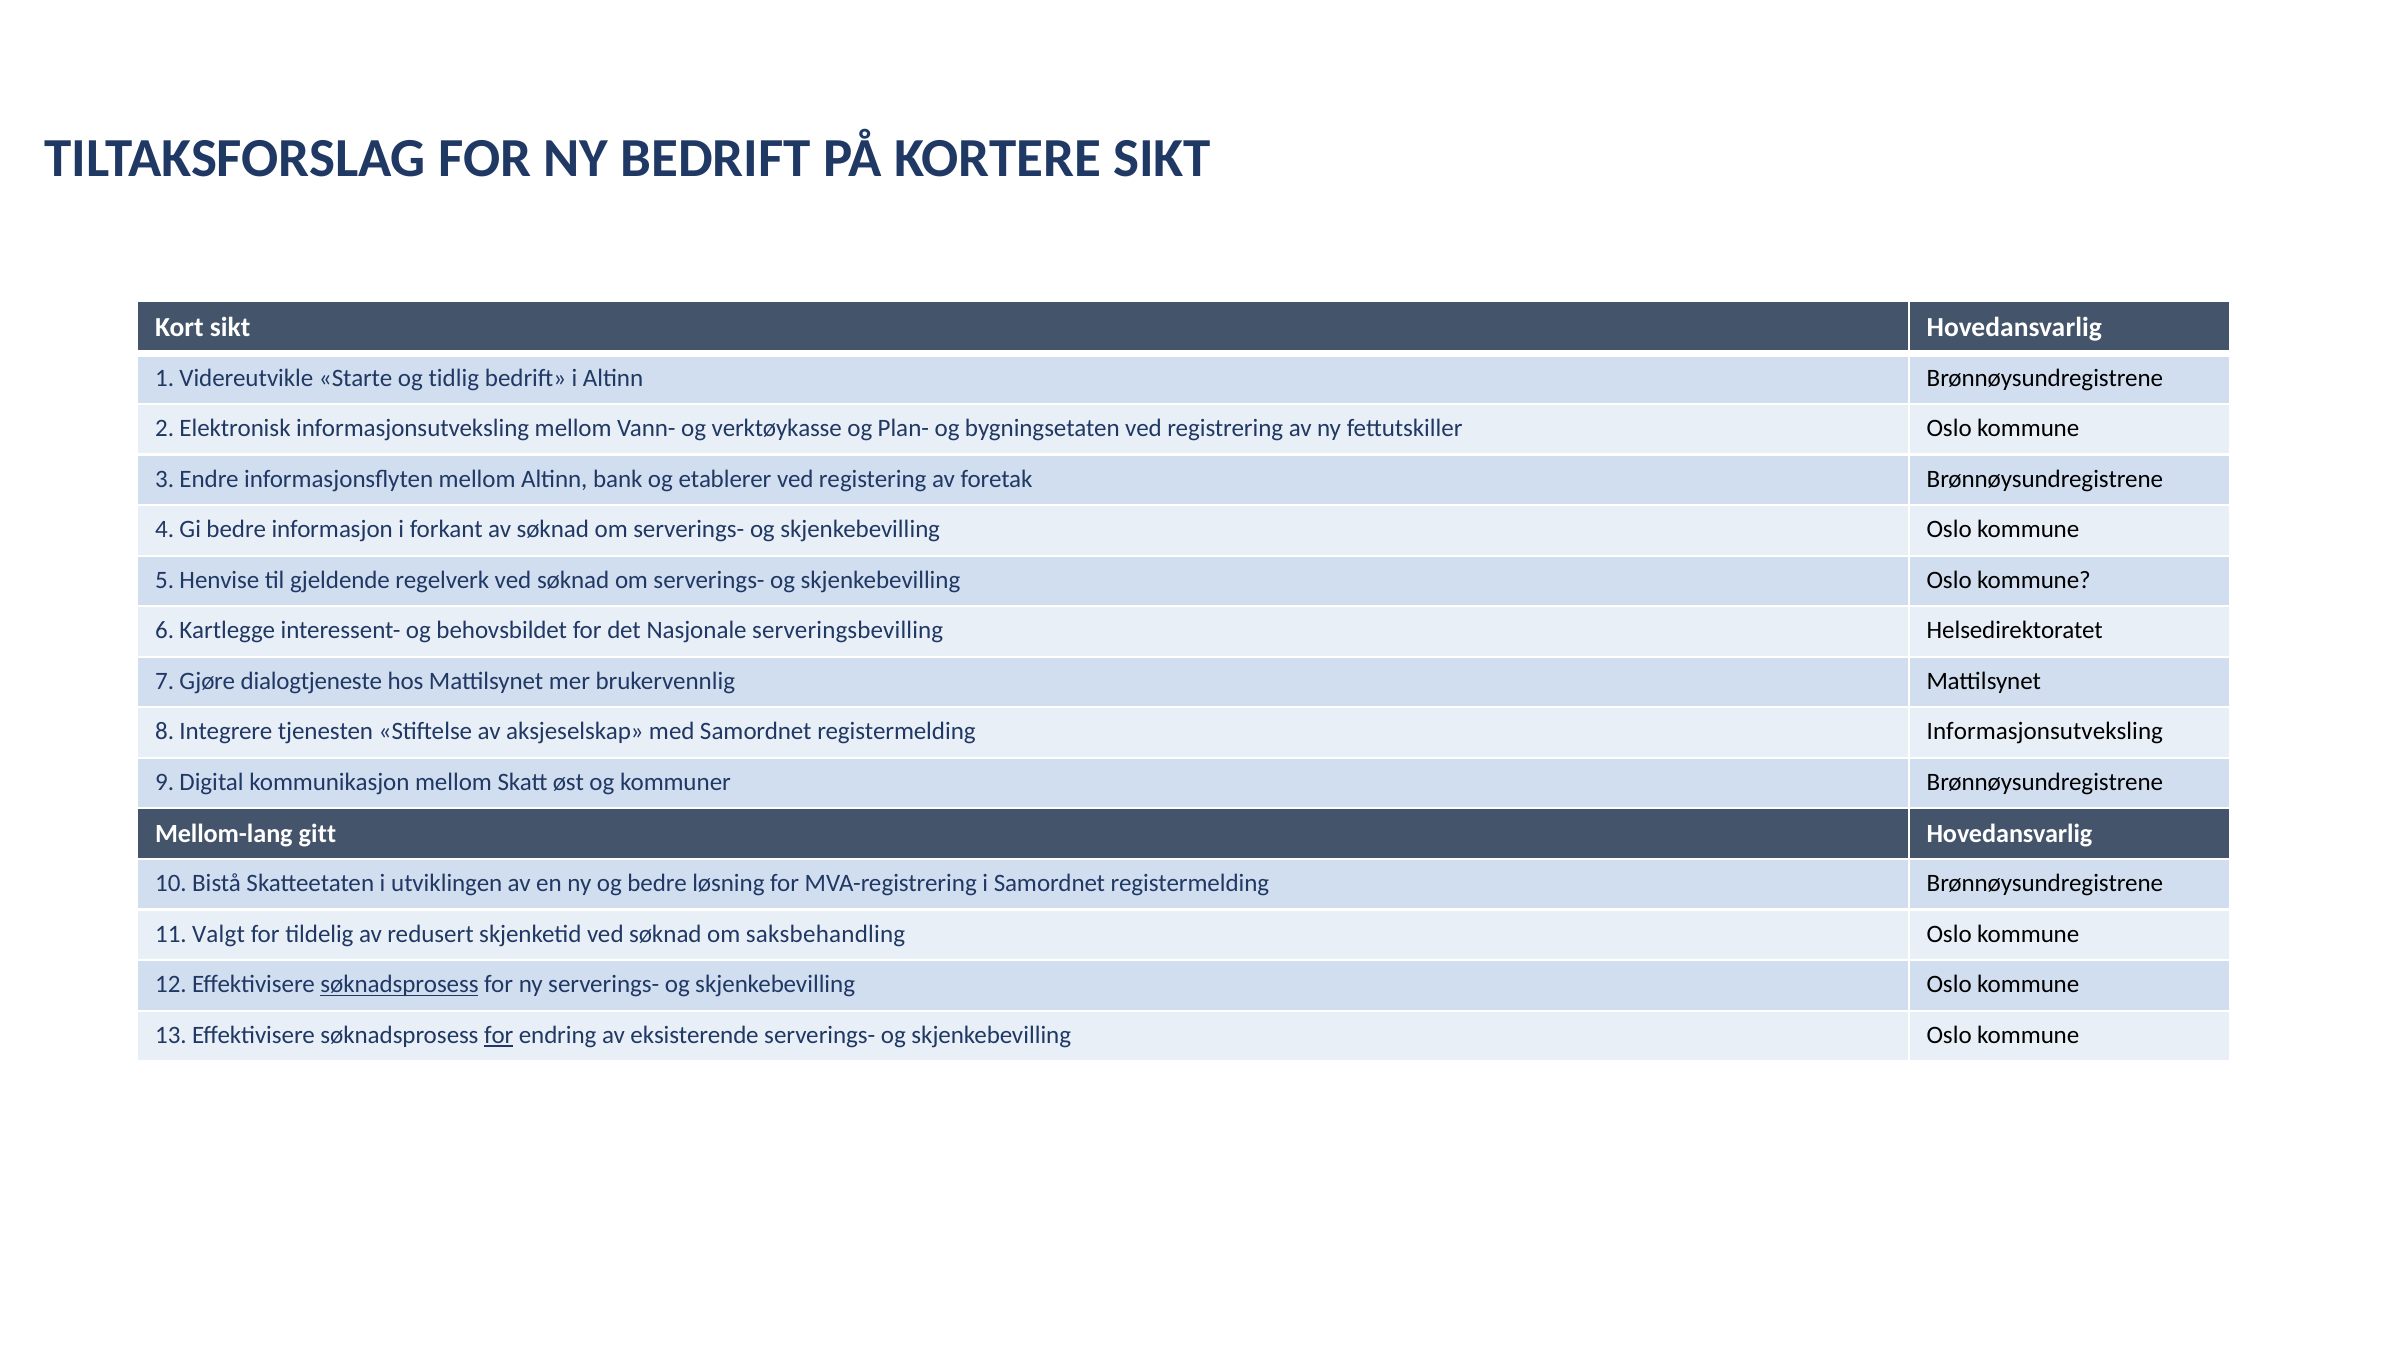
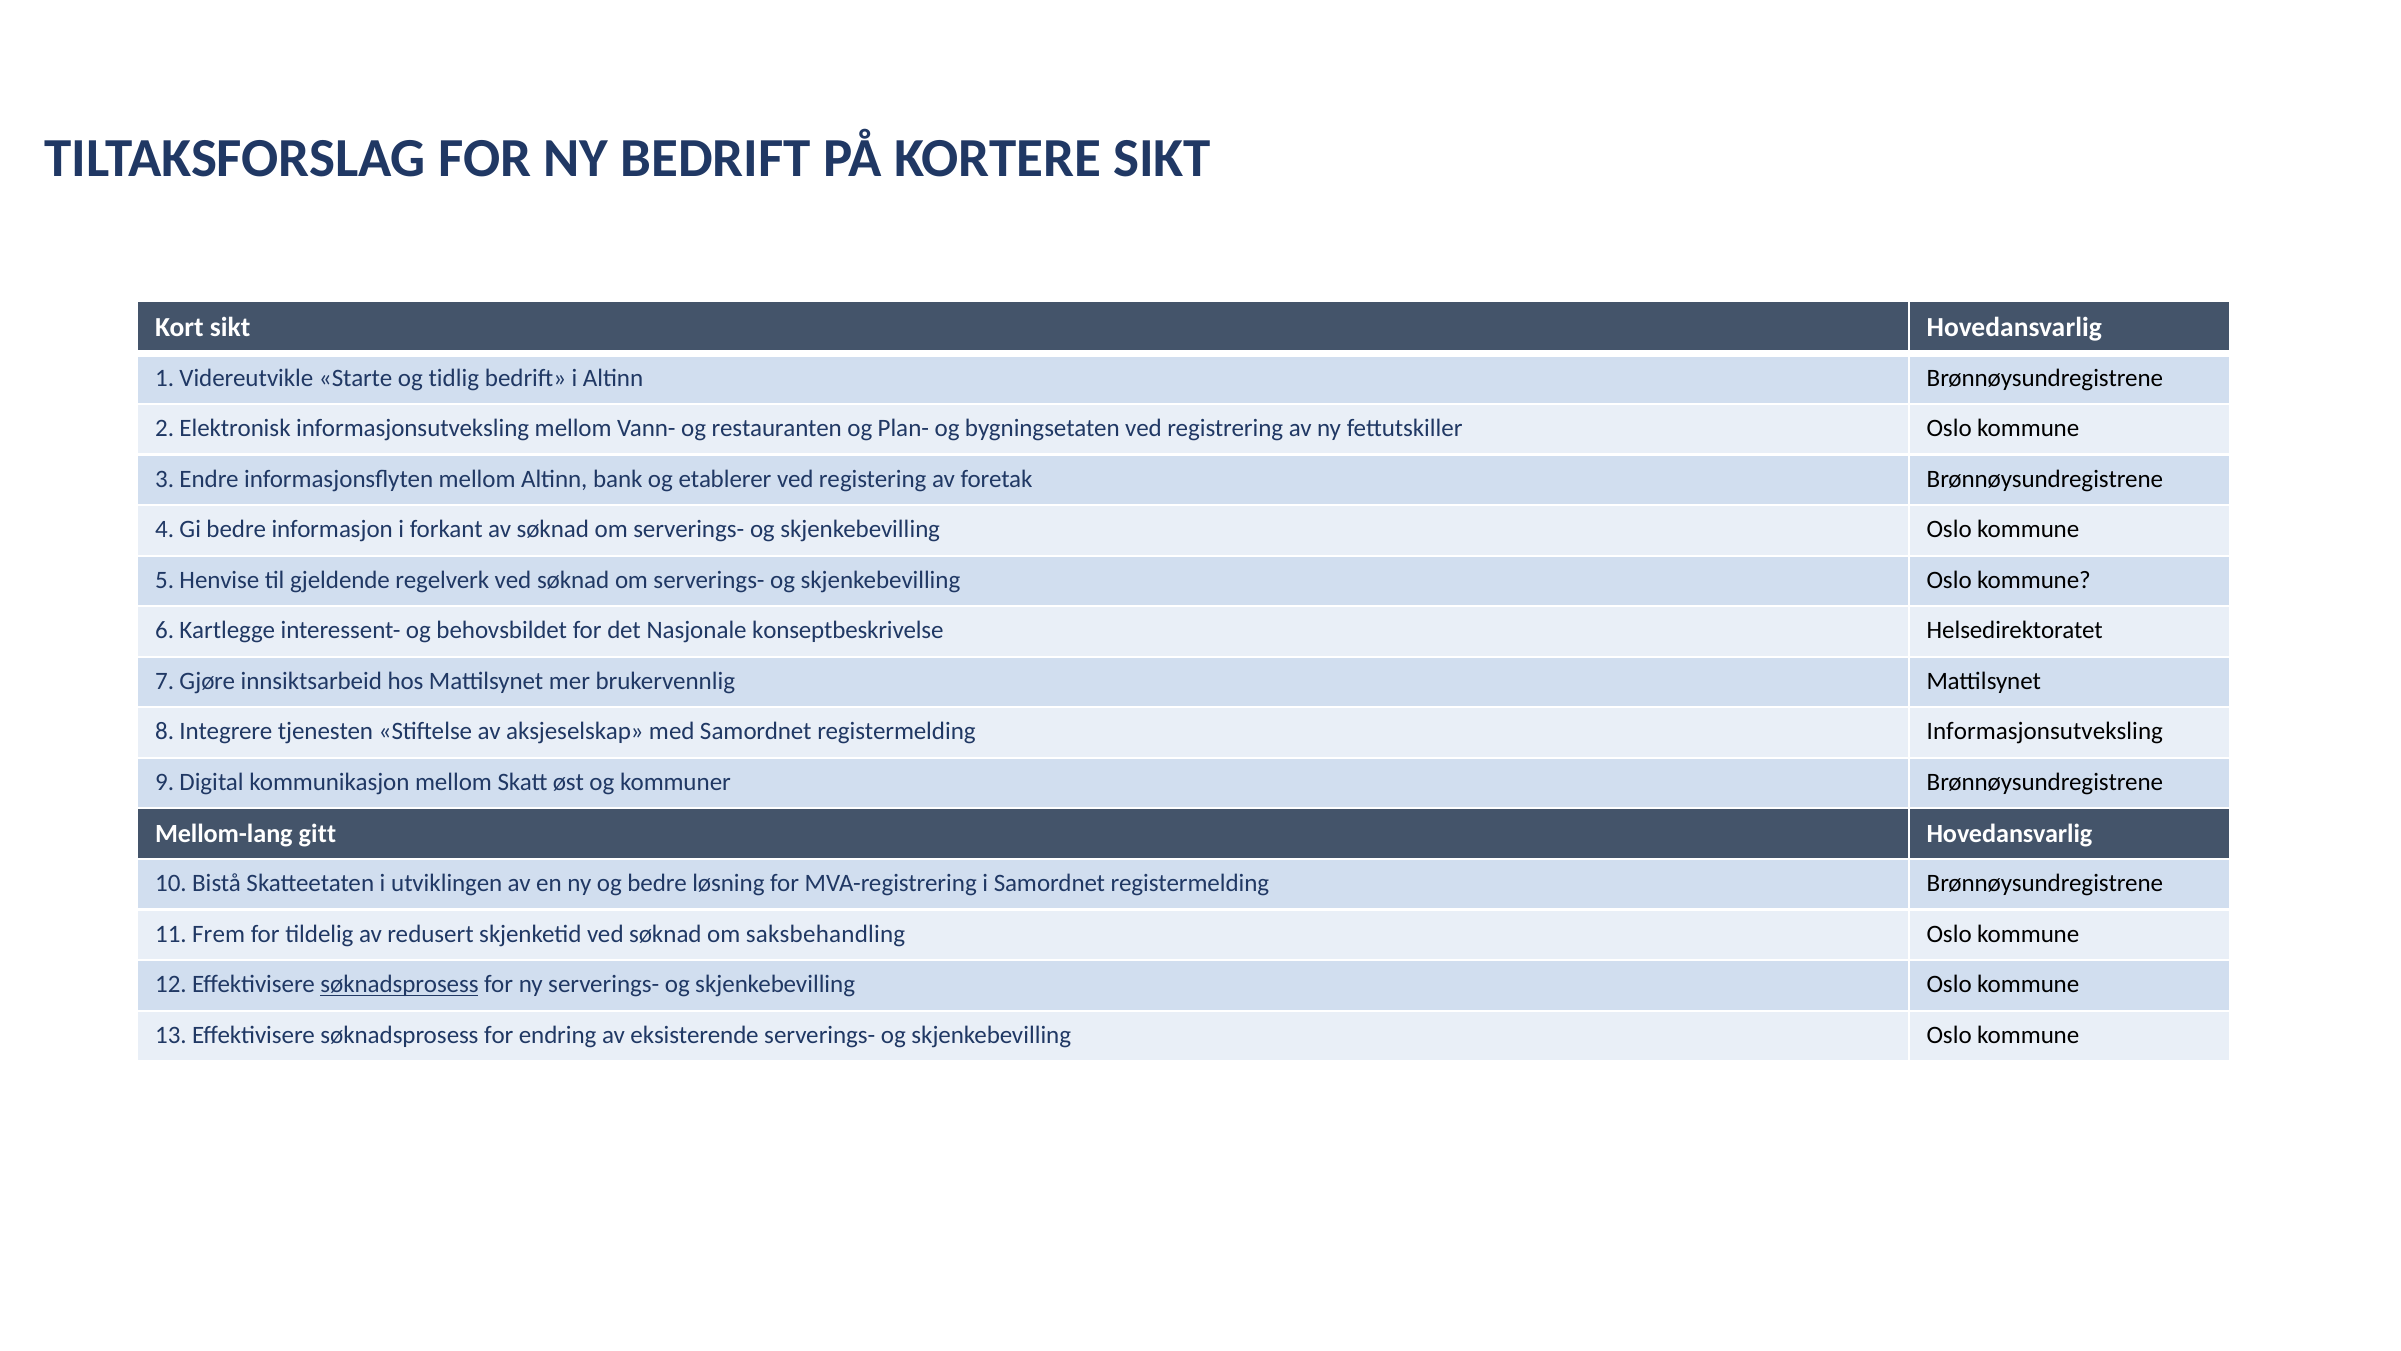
verktøykasse: verktøykasse -> restauranten (777, 428)
serveringsbevilling: serveringsbevilling -> konseptbeskrivelse (848, 630)
dialogtjeneste: dialogtjeneste -> innsiktsarbeid (311, 681)
Valgt: Valgt -> Frem (219, 934)
for underline: present -> none (499, 1035)
